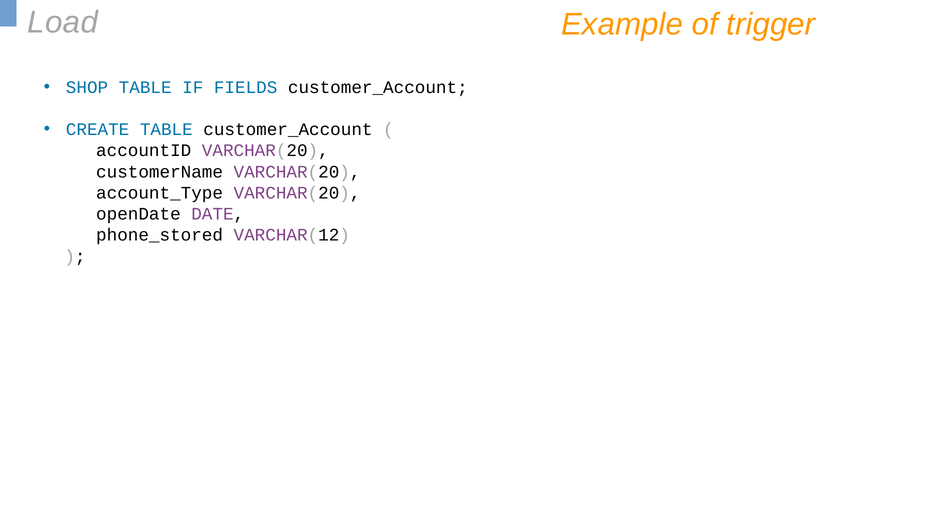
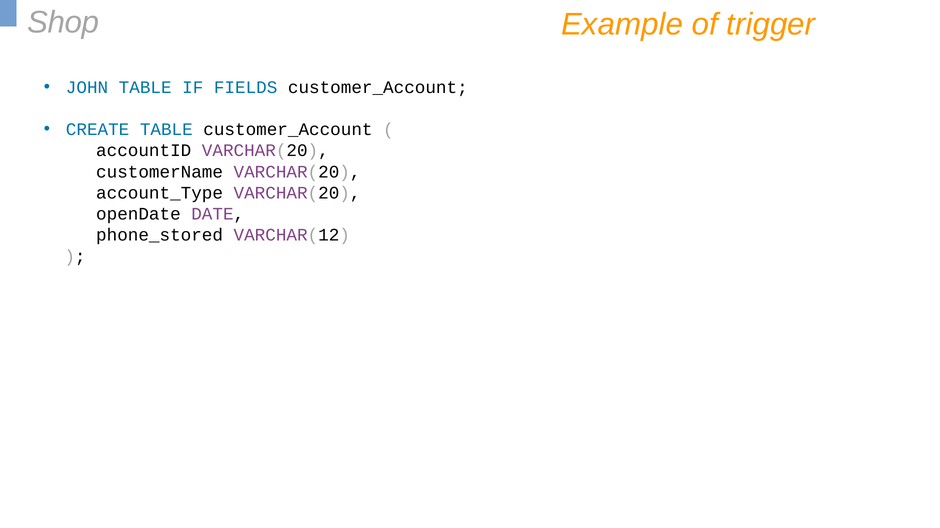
Load: Load -> Shop (63, 22)
SHOP: SHOP -> JOHN (87, 87)
